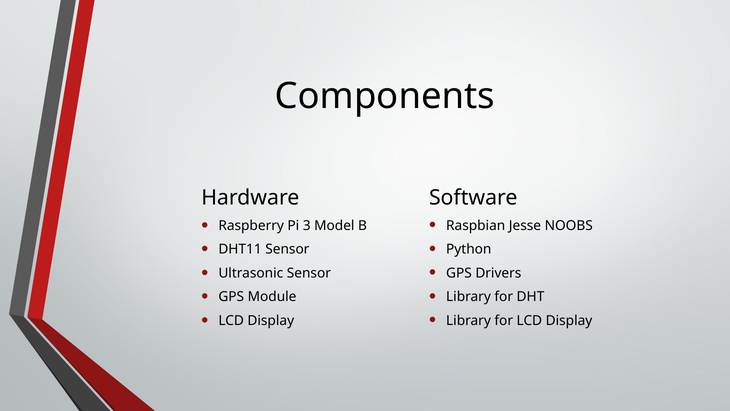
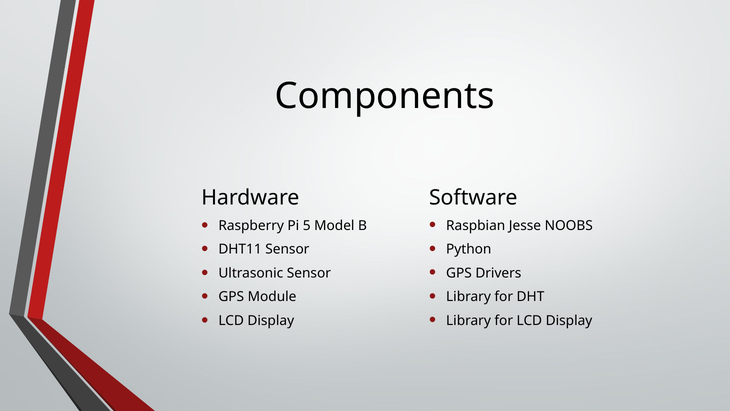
3: 3 -> 5 (307, 225)
